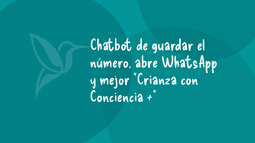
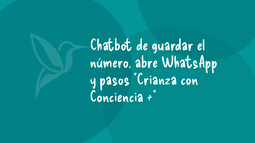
mejor: mejor -> pasos (115, 80)
